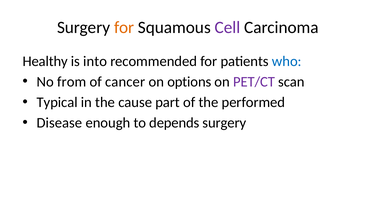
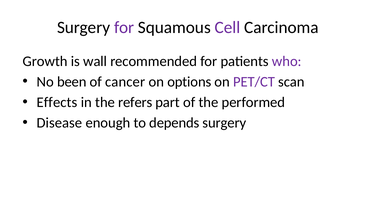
for colour: orange -> purple (124, 27)
Healthy: Healthy -> Growth (45, 61)
into: into -> wall (95, 61)
who colour: blue -> purple (287, 61)
from: from -> been (72, 82)
Typical: Typical -> Effects (57, 102)
cause: cause -> refers (135, 102)
